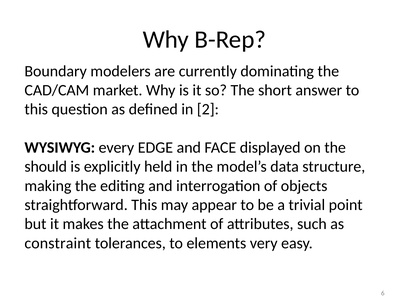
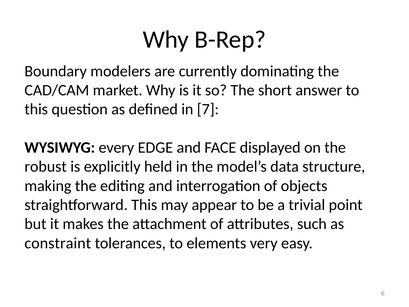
2: 2 -> 7 (208, 109)
should: should -> robust (46, 167)
